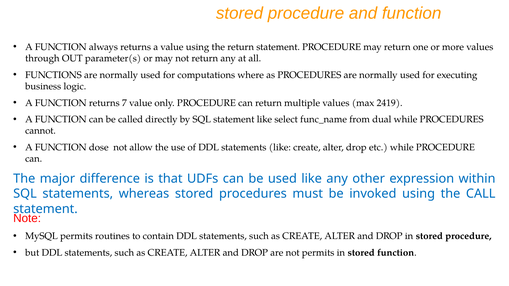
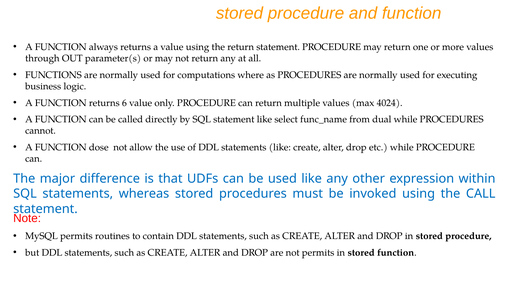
7: 7 -> 6 (124, 103)
2419: 2419 -> 4024 (390, 103)
